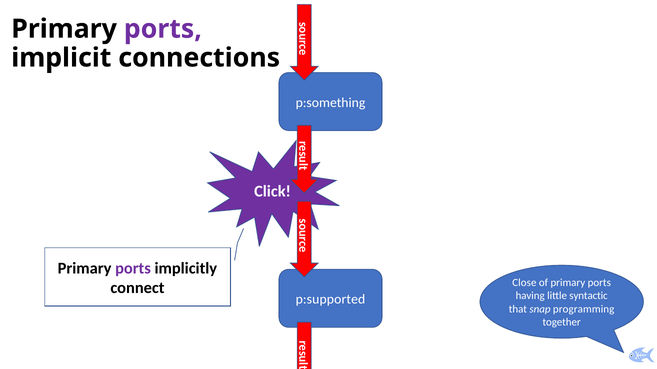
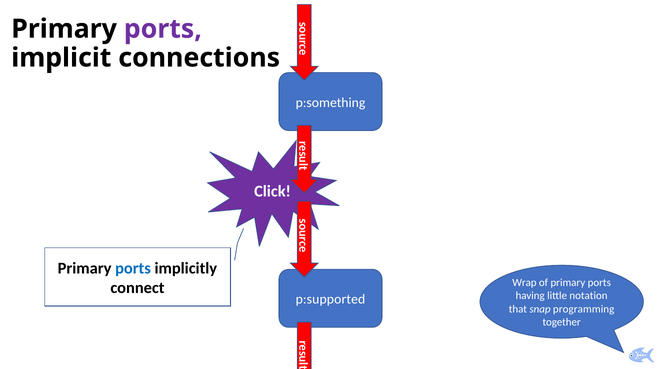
ports colour: purple -> blue (133, 269)
Close: Close -> Wrap (524, 283)
syntactic: syntactic -> notation (588, 296)
